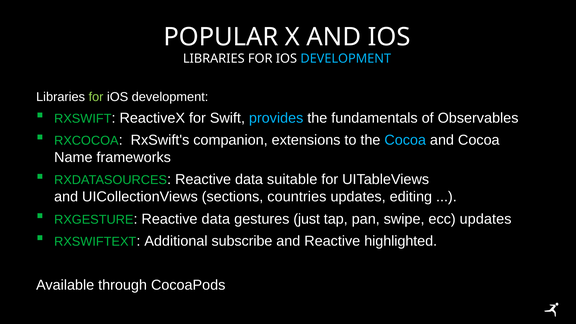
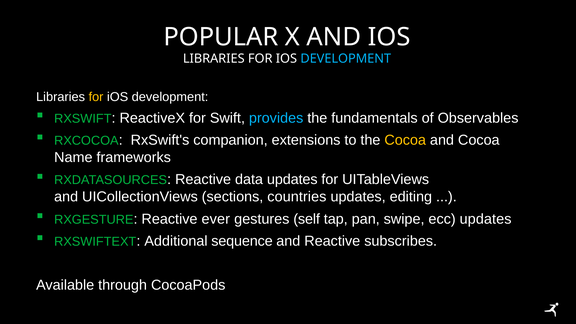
for colour: light green -> yellow (96, 97)
Cocoa colour: light blue -> yellow (405, 140)
data suitable: suitable -> updates (292, 180)
RXGESTURE Reactive data: data -> ever (216, 219)
just: just -> self (307, 219)
subscribe: subscribe -> sequence (242, 241)
highlighted: highlighted -> subscribes (401, 241)
